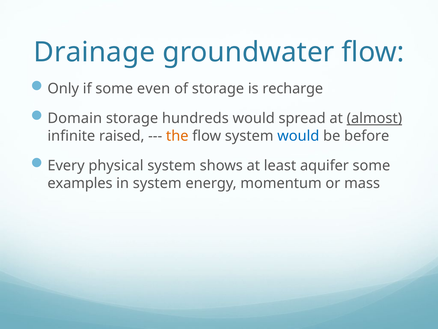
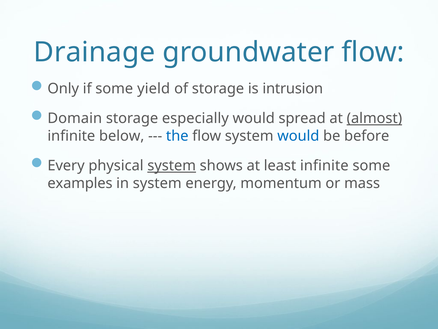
even: even -> yield (154, 89)
recharge: recharge -> intrusion (293, 89)
hundreds: hundreds -> especially (195, 118)
raised: raised -> below (122, 136)
the colour: orange -> blue (177, 136)
system underline: none -> present (172, 166)
least aquifer: aquifer -> infinite (324, 166)
